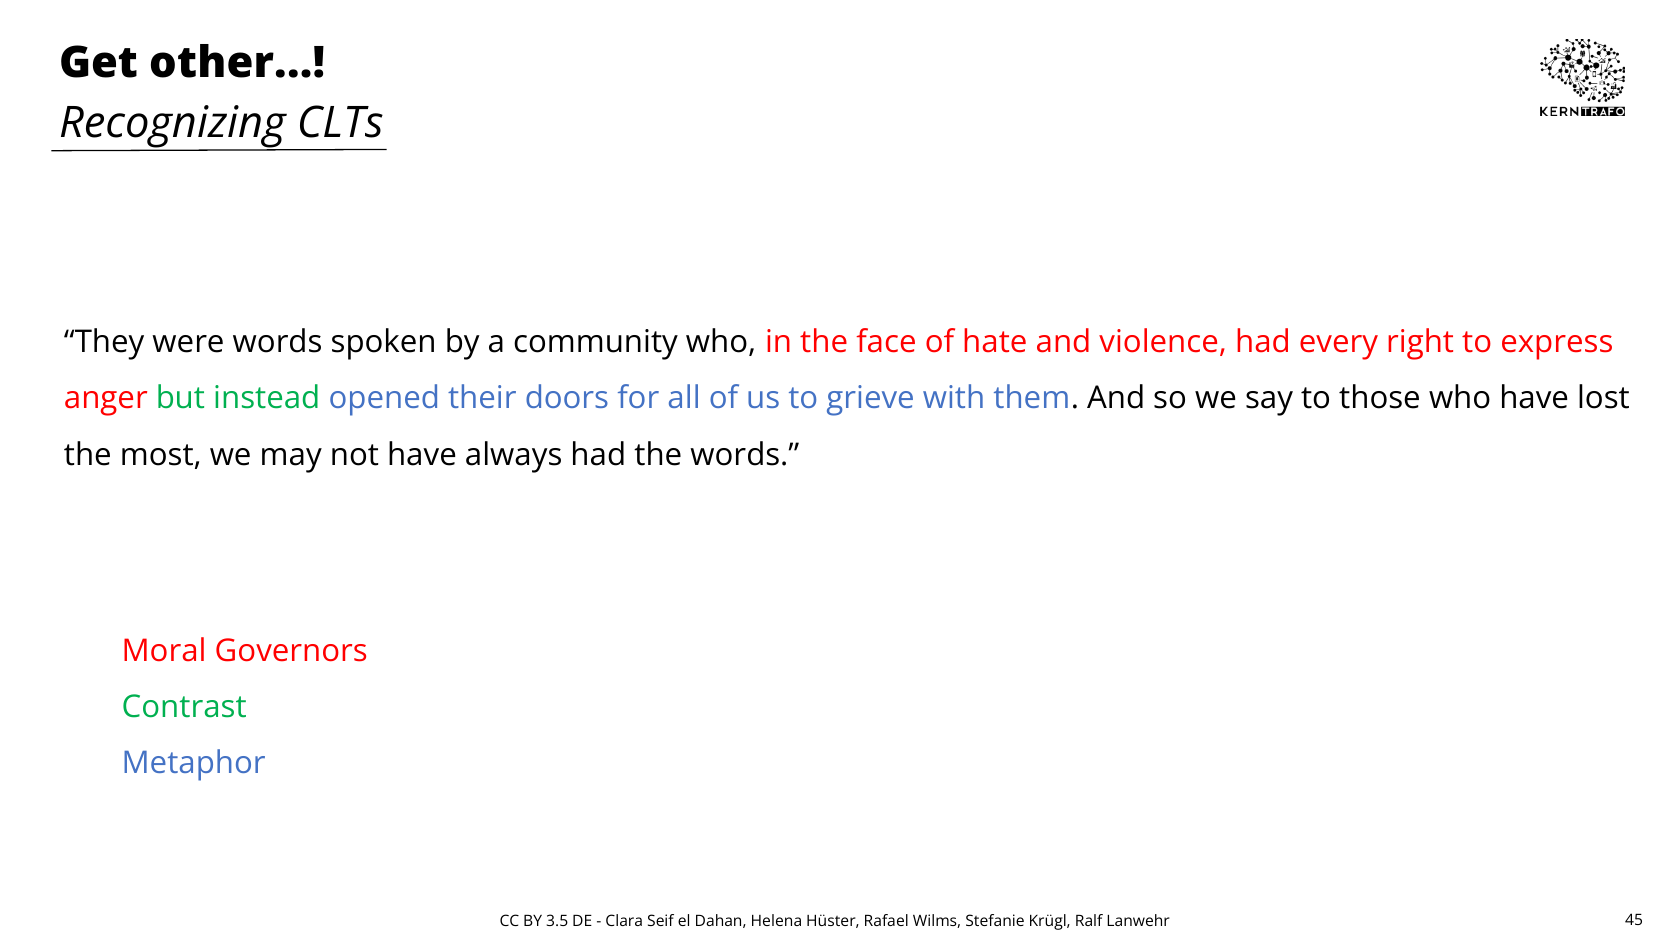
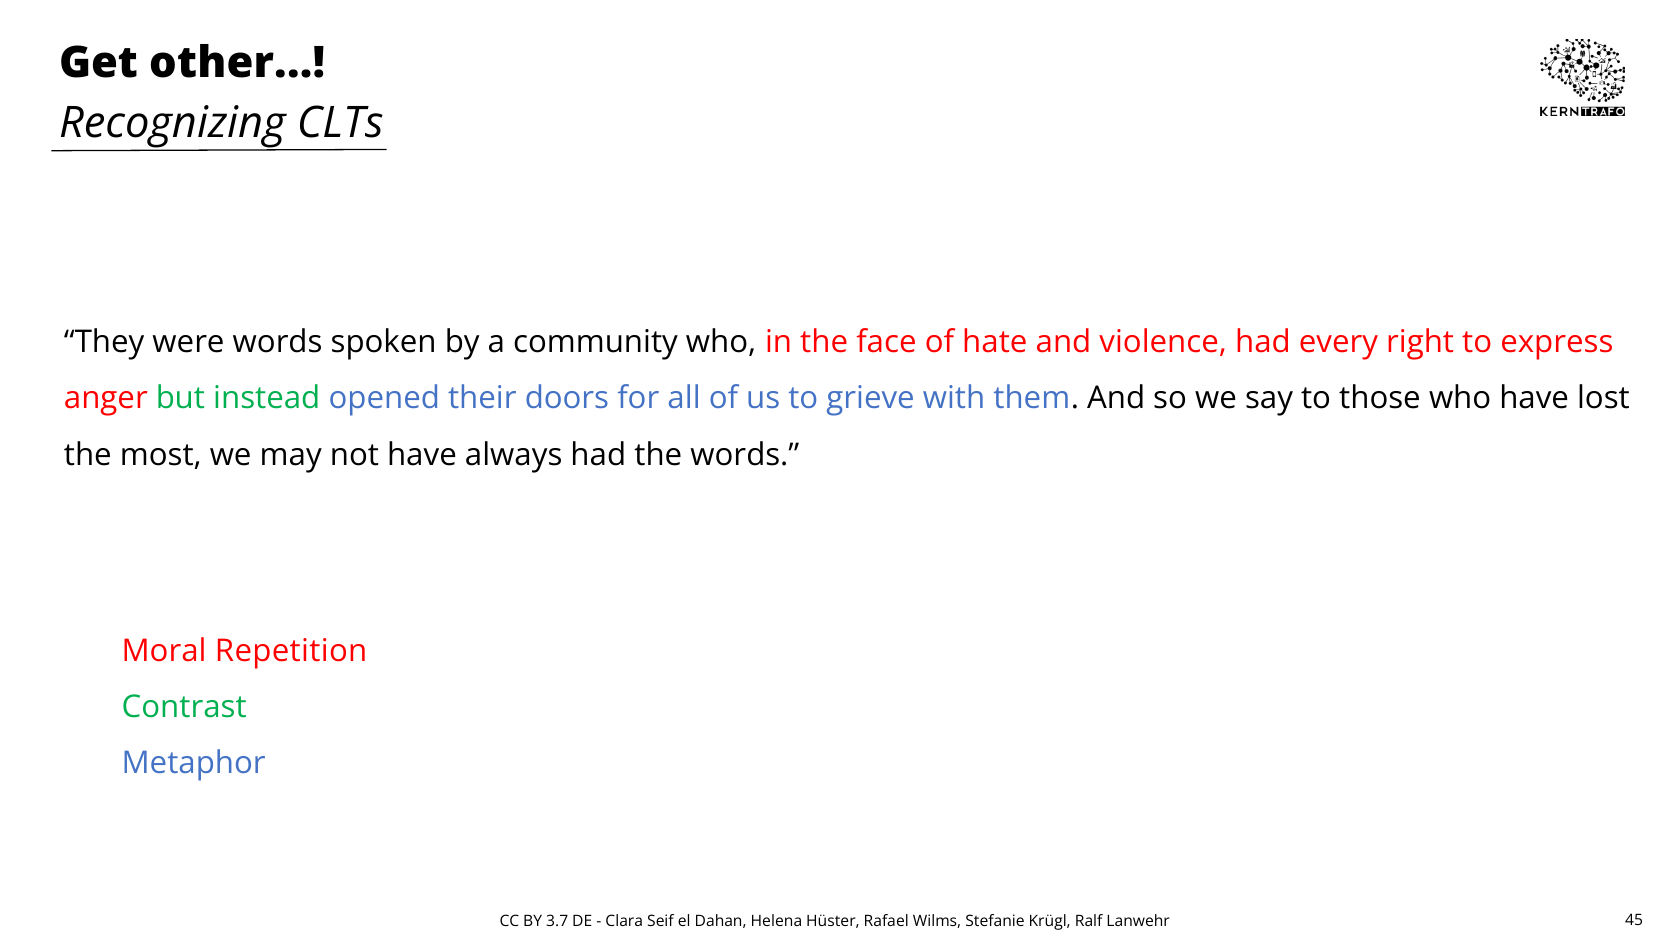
Governors: Governors -> Repetition (291, 651)
3.5: 3.5 -> 3.7 (557, 922)
